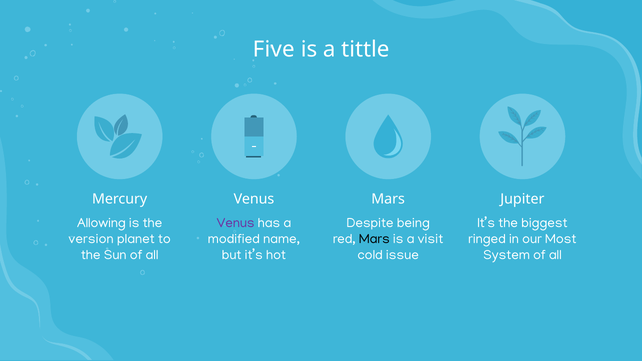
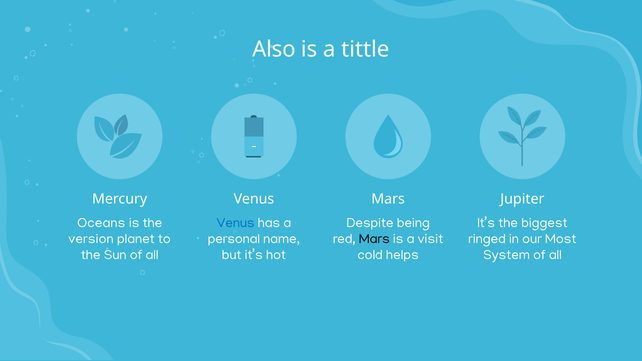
Five: Five -> Also (274, 49)
Allowing: Allowing -> Oceans (101, 223)
Venus colour: purple -> blue (236, 223)
modified: modified -> personal (234, 239)
issue: issue -> helps (402, 255)
